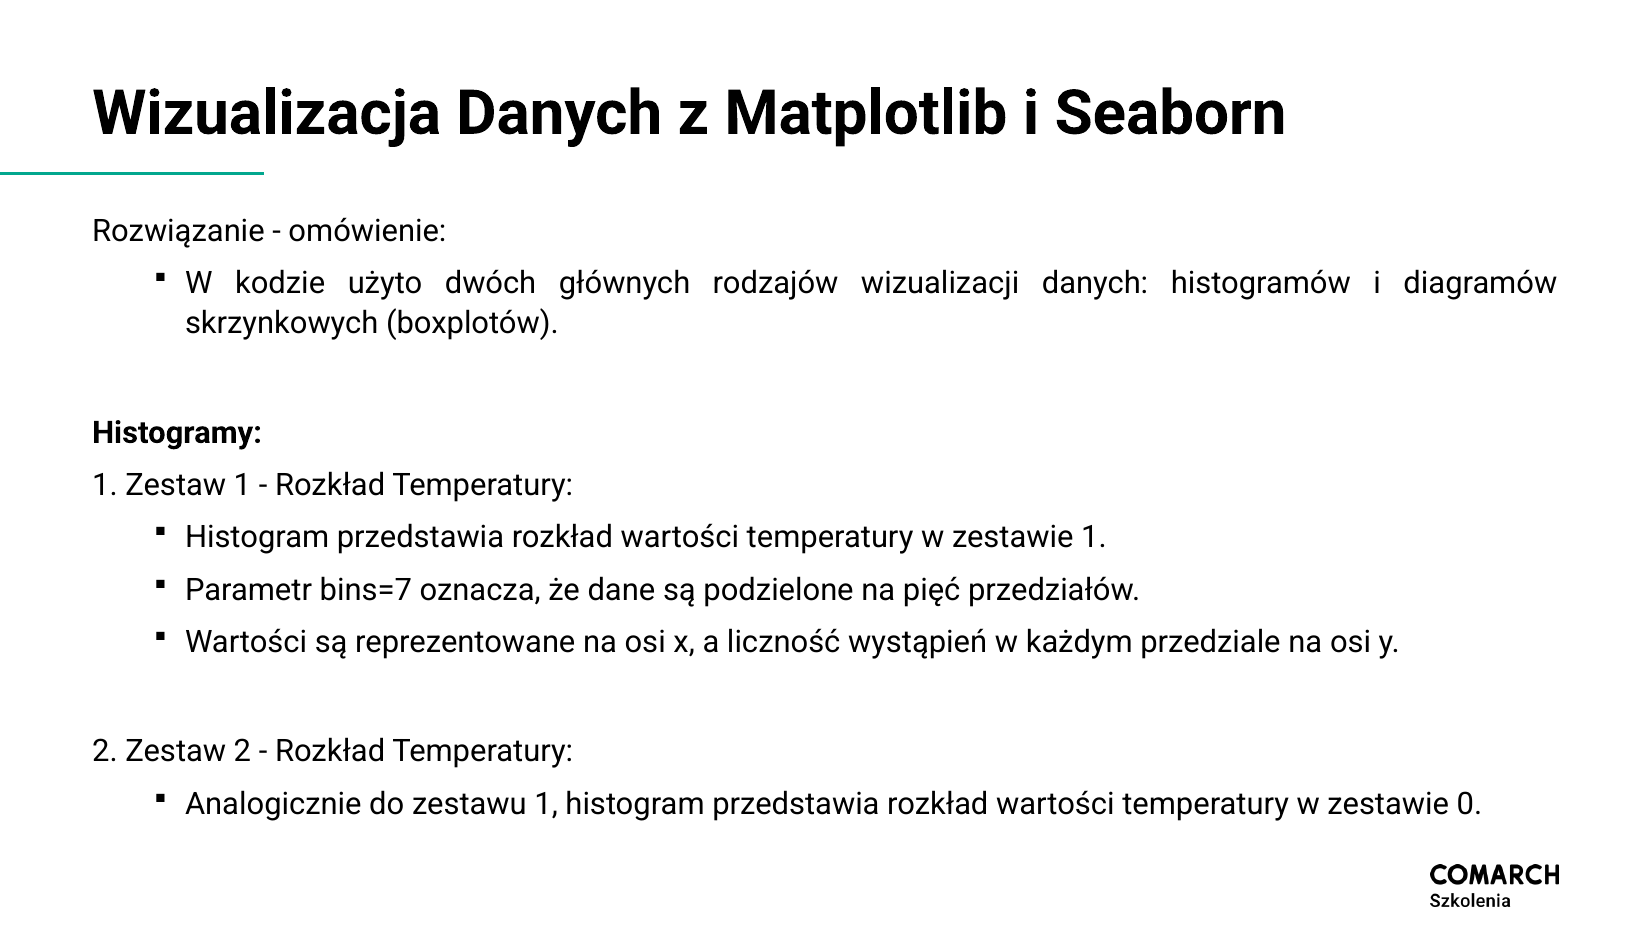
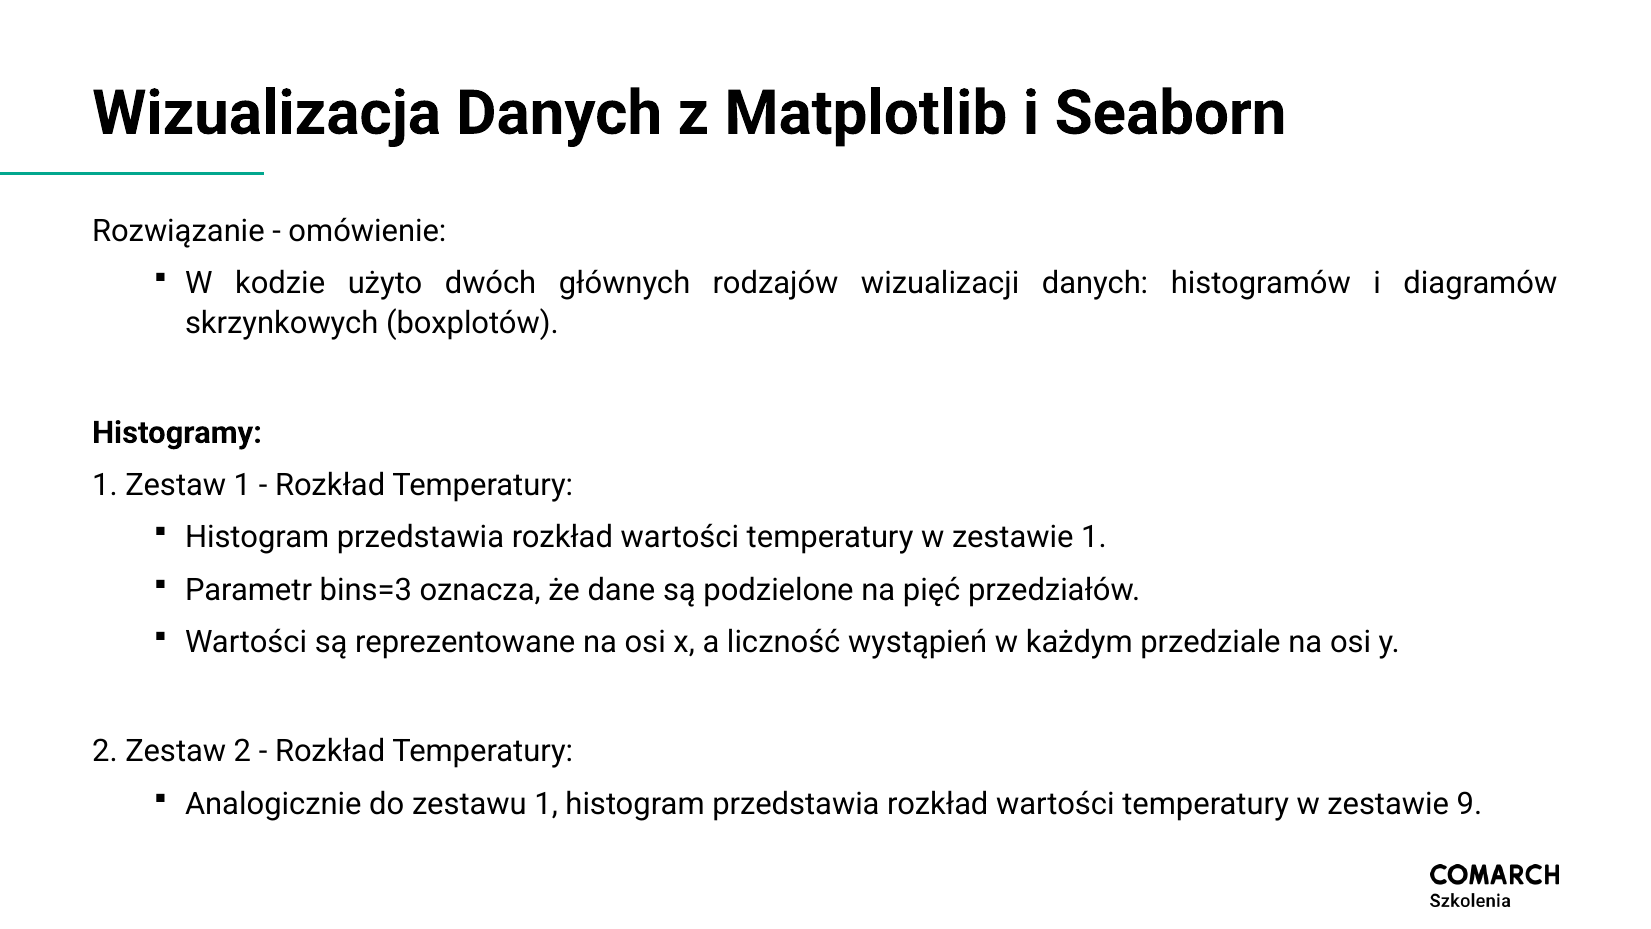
bins=7: bins=7 -> bins=3 (366, 590)
0: 0 -> 9 (1470, 804)
